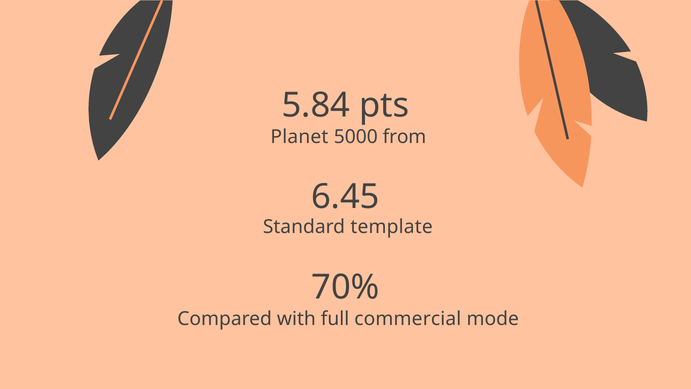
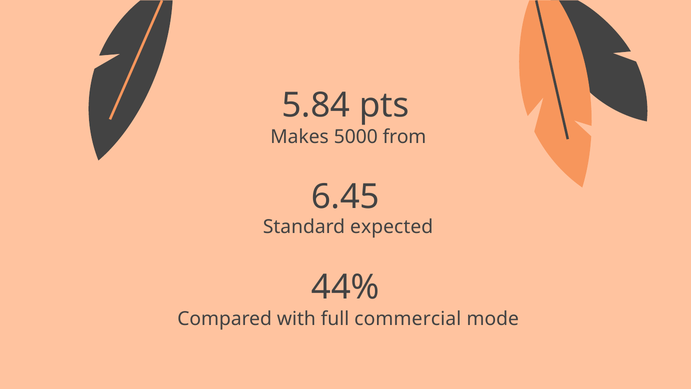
Planet: Planet -> Makes (300, 137)
template: template -> expected (392, 227)
70%: 70% -> 44% (345, 287)
